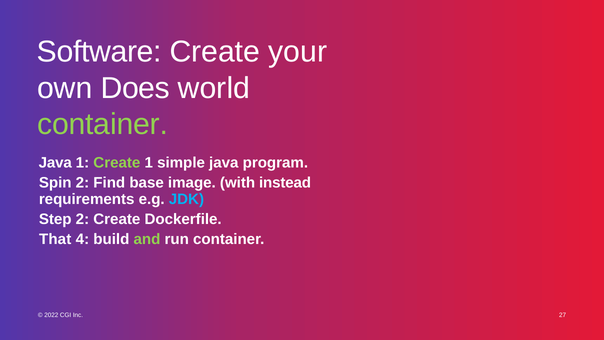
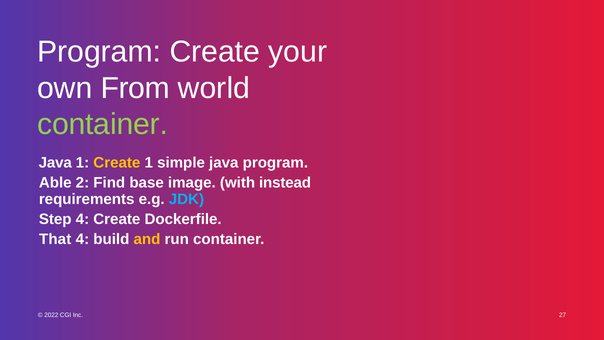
Software: Software -> Program (99, 52)
Does: Does -> From (135, 88)
Create colour: light green -> yellow (117, 163)
Spin: Spin -> Able (55, 183)
Step 2: 2 -> 4 (82, 219)
and colour: light green -> yellow (147, 239)
